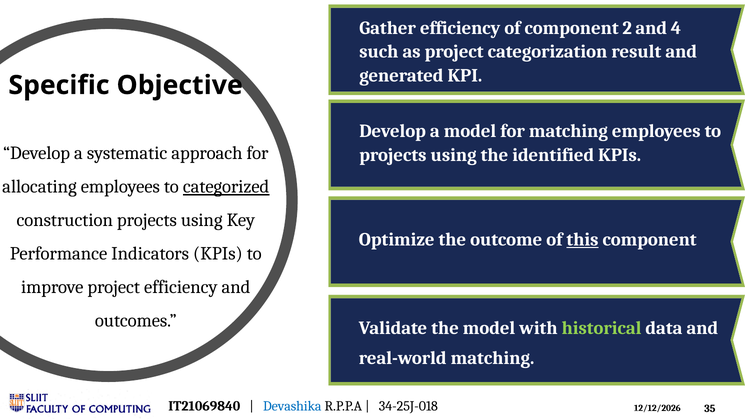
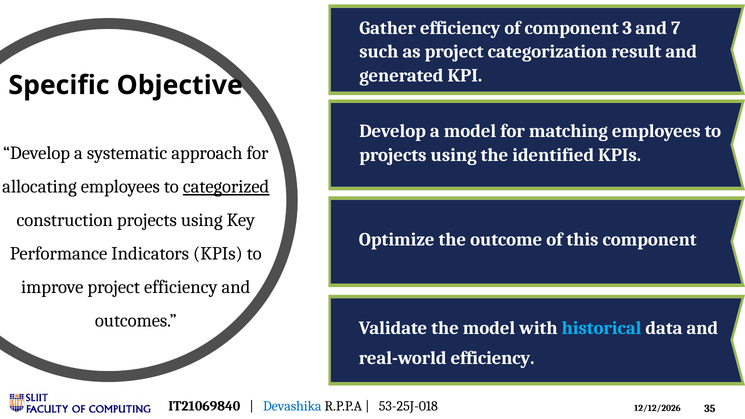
2: 2 -> 3 (627, 28)
4: 4 -> 7 (676, 28)
this underline: present -> none (582, 240)
historical colour: light green -> light blue (602, 328)
real-world matching: matching -> efficiency (493, 358)
34-25J-018: 34-25J-018 -> 53-25J-018 (408, 406)
